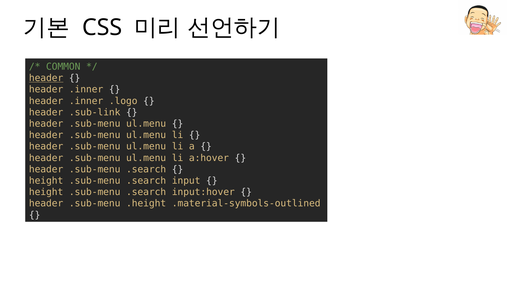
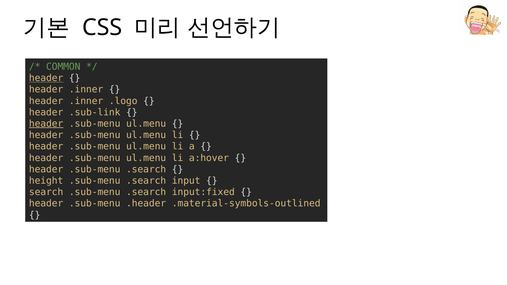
header underline: none -> present (46, 124)
height: height -> search (46, 192)
input:hover: input:hover -> input:fixed (203, 192)
.height: .height -> .header (146, 204)
